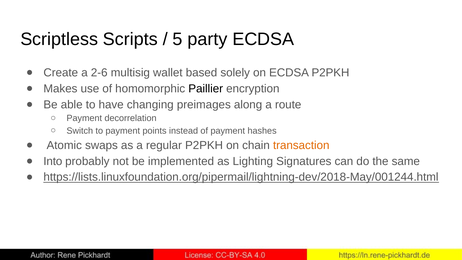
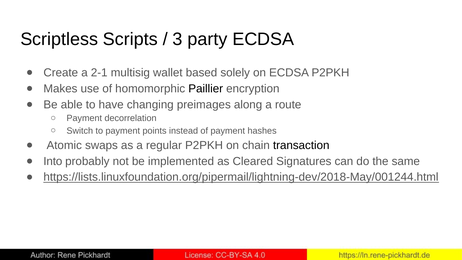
5: 5 -> 3 (178, 39)
2-6: 2-6 -> 2-1 (99, 73)
transaction colour: orange -> black (301, 145)
Lighting: Lighting -> Cleared (253, 161)
